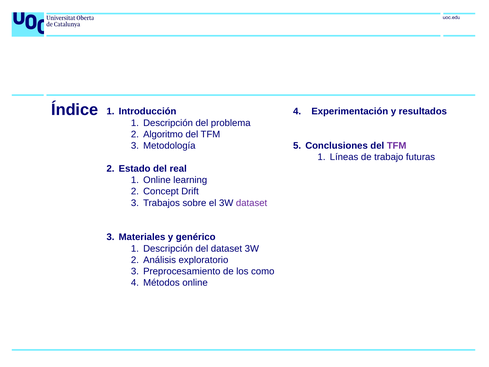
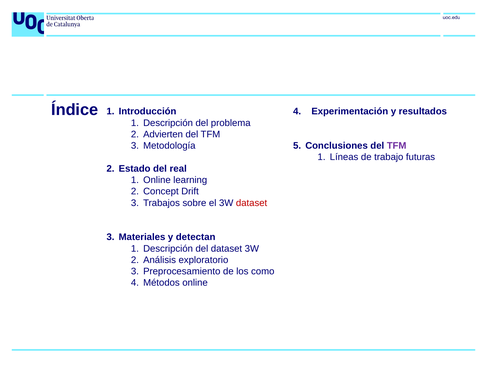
Algoritmo: Algoritmo -> Advierten (163, 134)
dataset colour: purple -> red (252, 203)
genérico: genérico -> detectan (196, 237)
